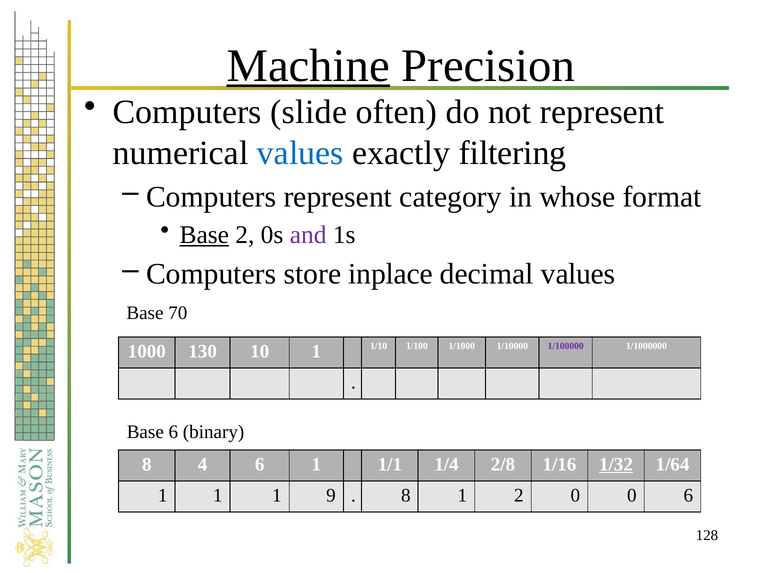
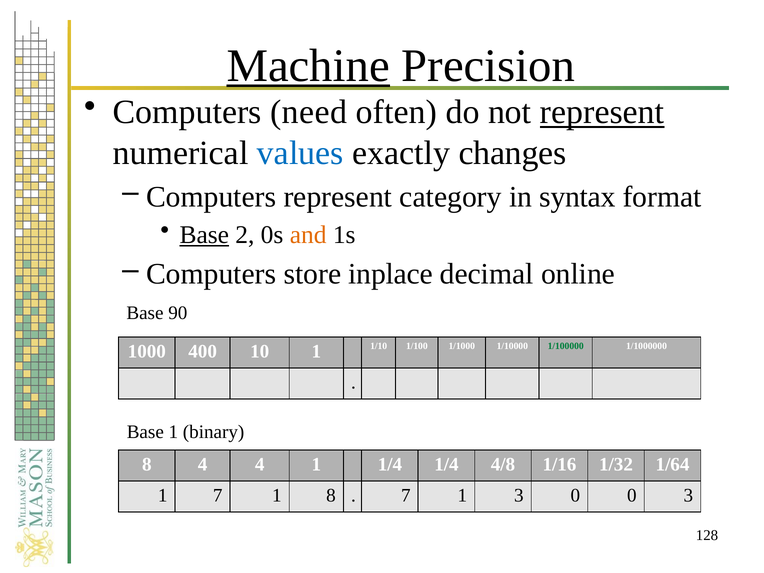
slide: slide -> need (309, 112)
represent underline: none -> present (602, 112)
filtering: filtering -> changes (513, 153)
whose: whose -> syntax (577, 197)
and colour: purple -> orange (308, 235)
decimal values: values -> online (578, 274)
70: 70 -> 90 (178, 313)
130: 130 -> 400 (203, 352)
1/100000 colour: purple -> green (566, 346)
Base 6: 6 -> 1 (173, 432)
4 6: 6 -> 4 (260, 464)
1 1/1: 1/1 -> 1/4 (390, 464)
2/8: 2/8 -> 4/8 (503, 464)
1/32 underline: present -> none (616, 464)
1: 1 -> 7 (218, 495)
1 9: 9 -> 8 (331, 495)
8: 8 -> 7 (406, 495)
1 2: 2 -> 3 (519, 495)
0 6: 6 -> 3 (688, 495)
